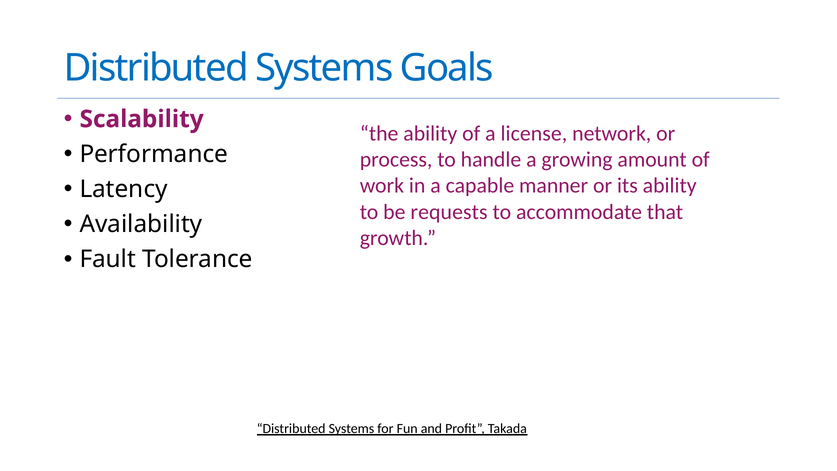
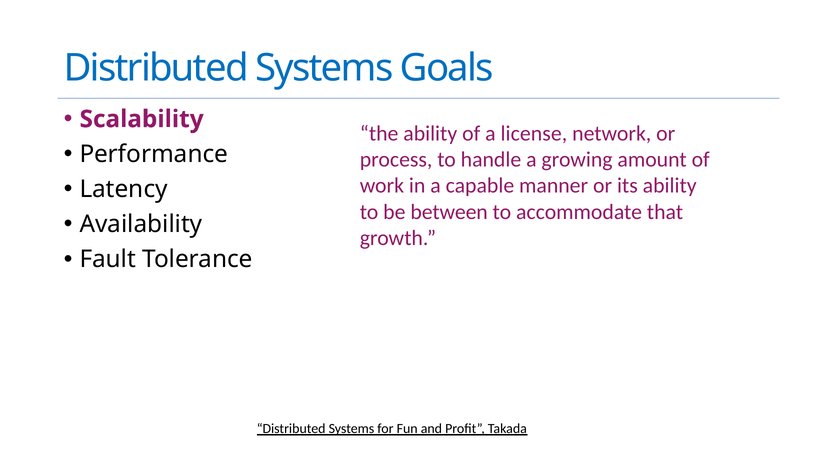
requests: requests -> between (449, 212)
